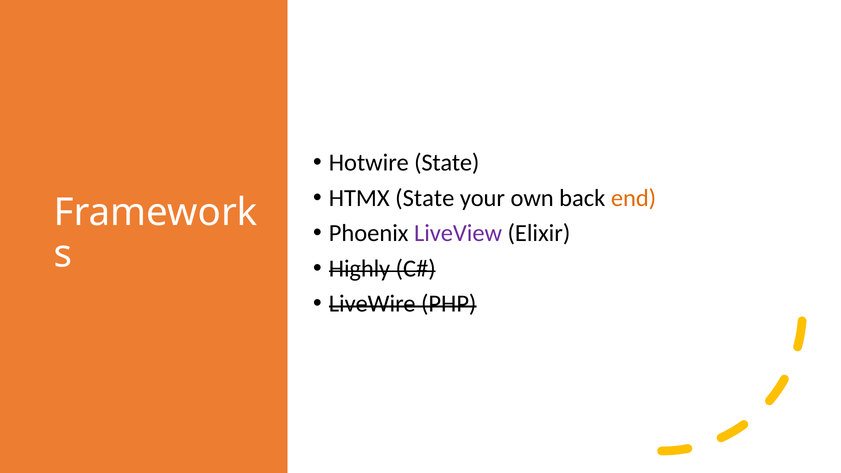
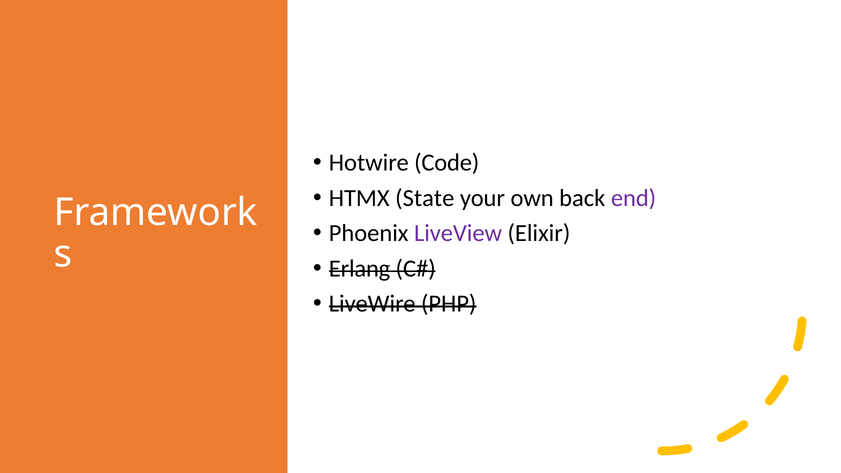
Hotwire State: State -> Code (447, 163)
end colour: orange -> purple (634, 198)
Highly: Highly -> Erlang (360, 268)
